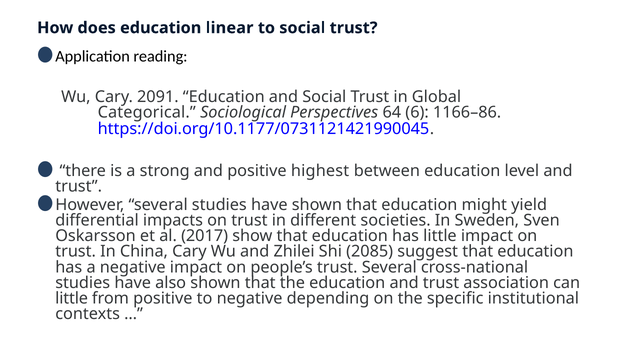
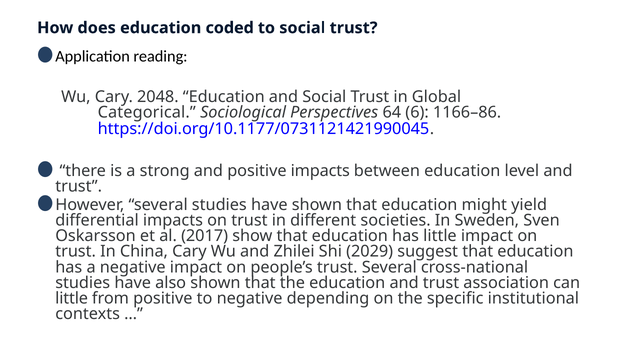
linear: linear -> coded (230, 28)
2091: 2091 -> 2048 (158, 97)
positive highest: highest -> impacts (320, 171)
2085: 2085 -> 2029 (370, 252)
